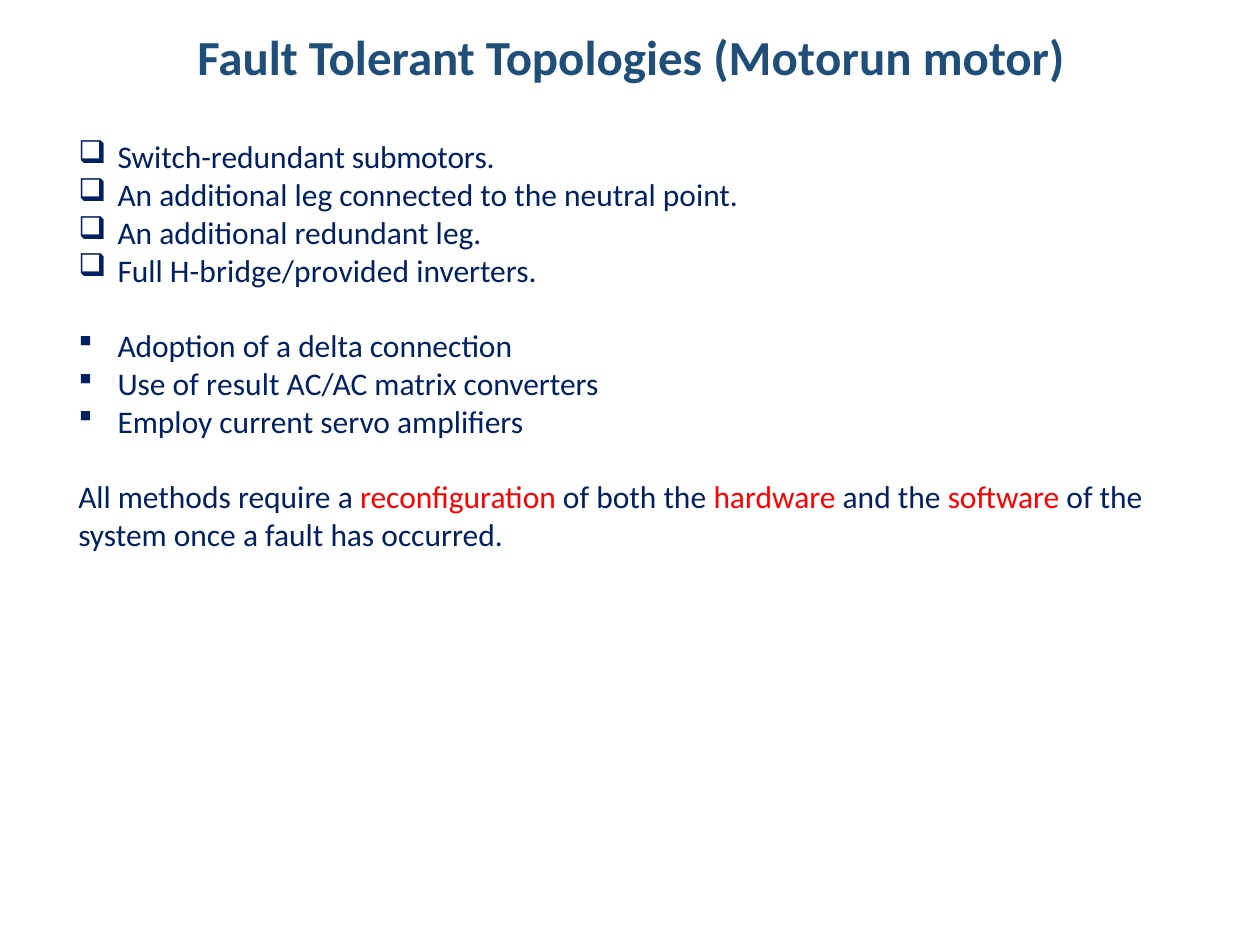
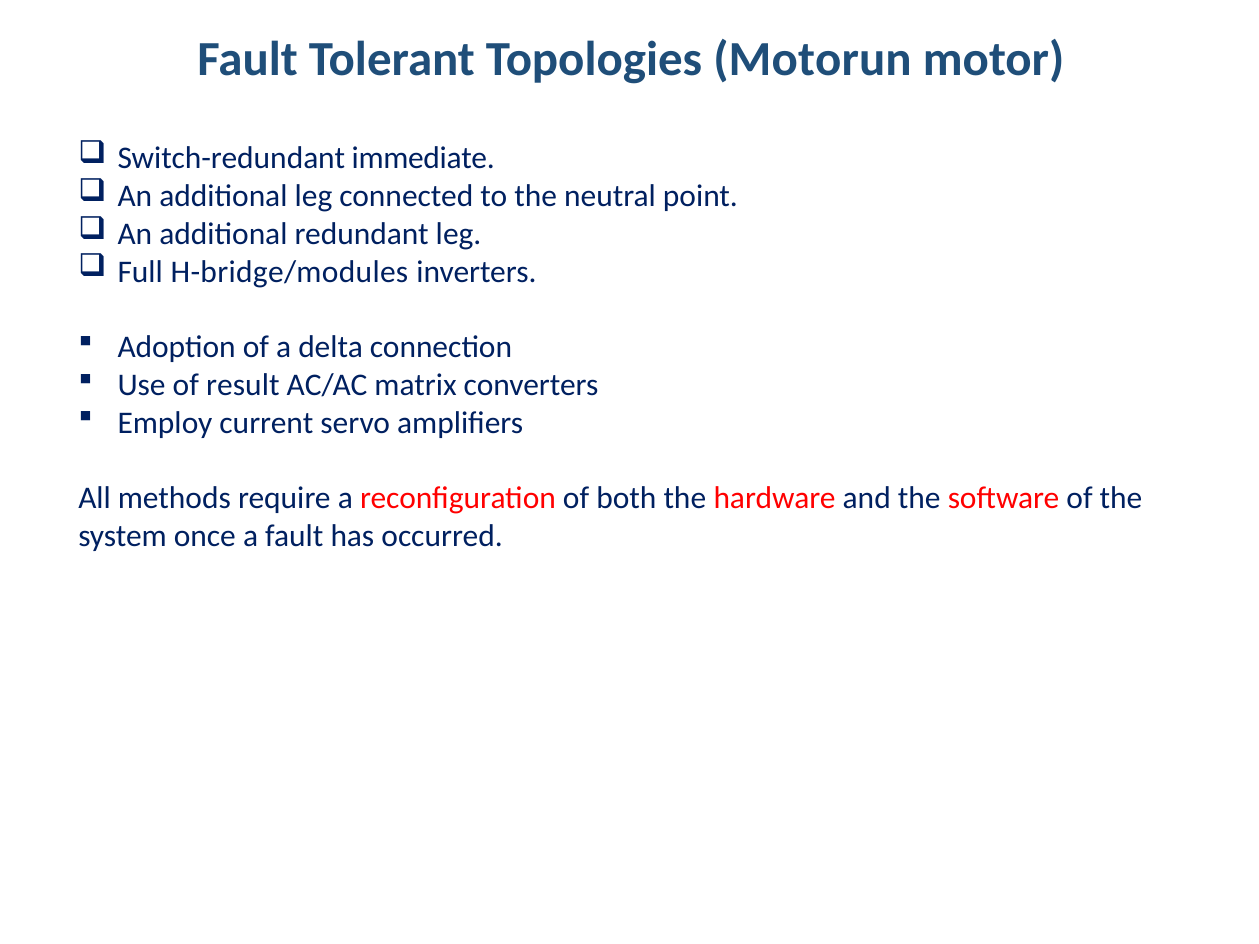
submotors: submotors -> immediate (423, 158)
H-bridge/provided: H-bridge/provided -> H-bridge/modules (289, 272)
